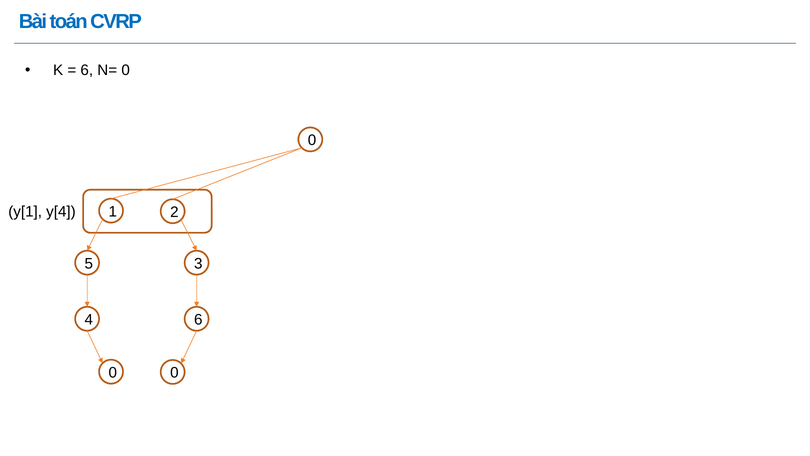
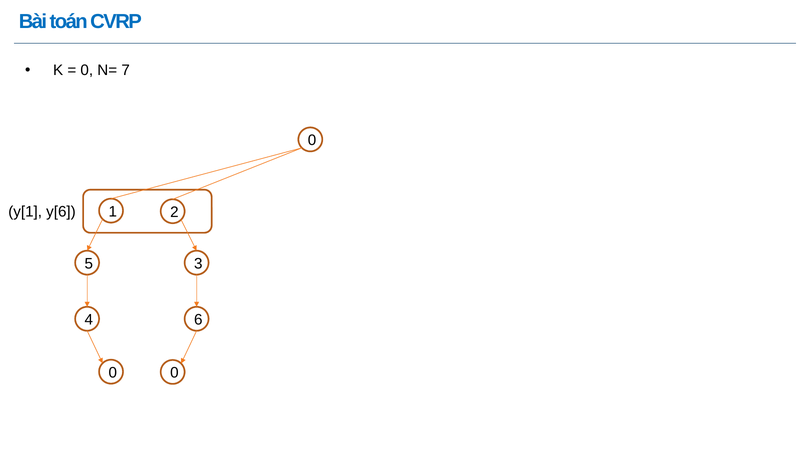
6: 6 -> 0 (87, 70)
N= 0: 0 -> 7 (126, 70)
y[4: y[4 -> y[6 (61, 212)
